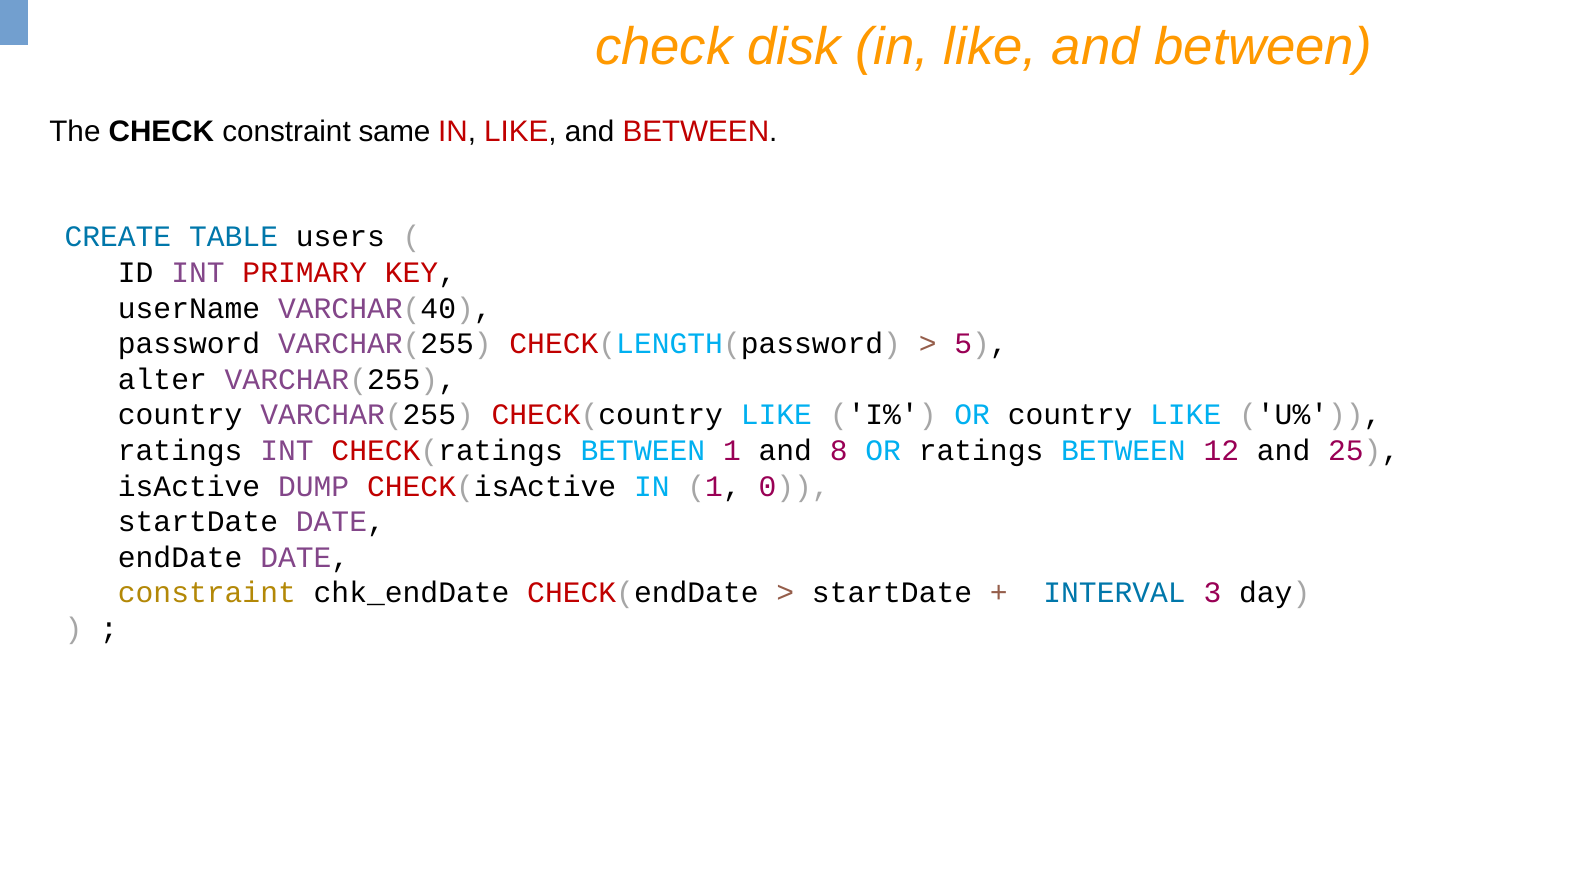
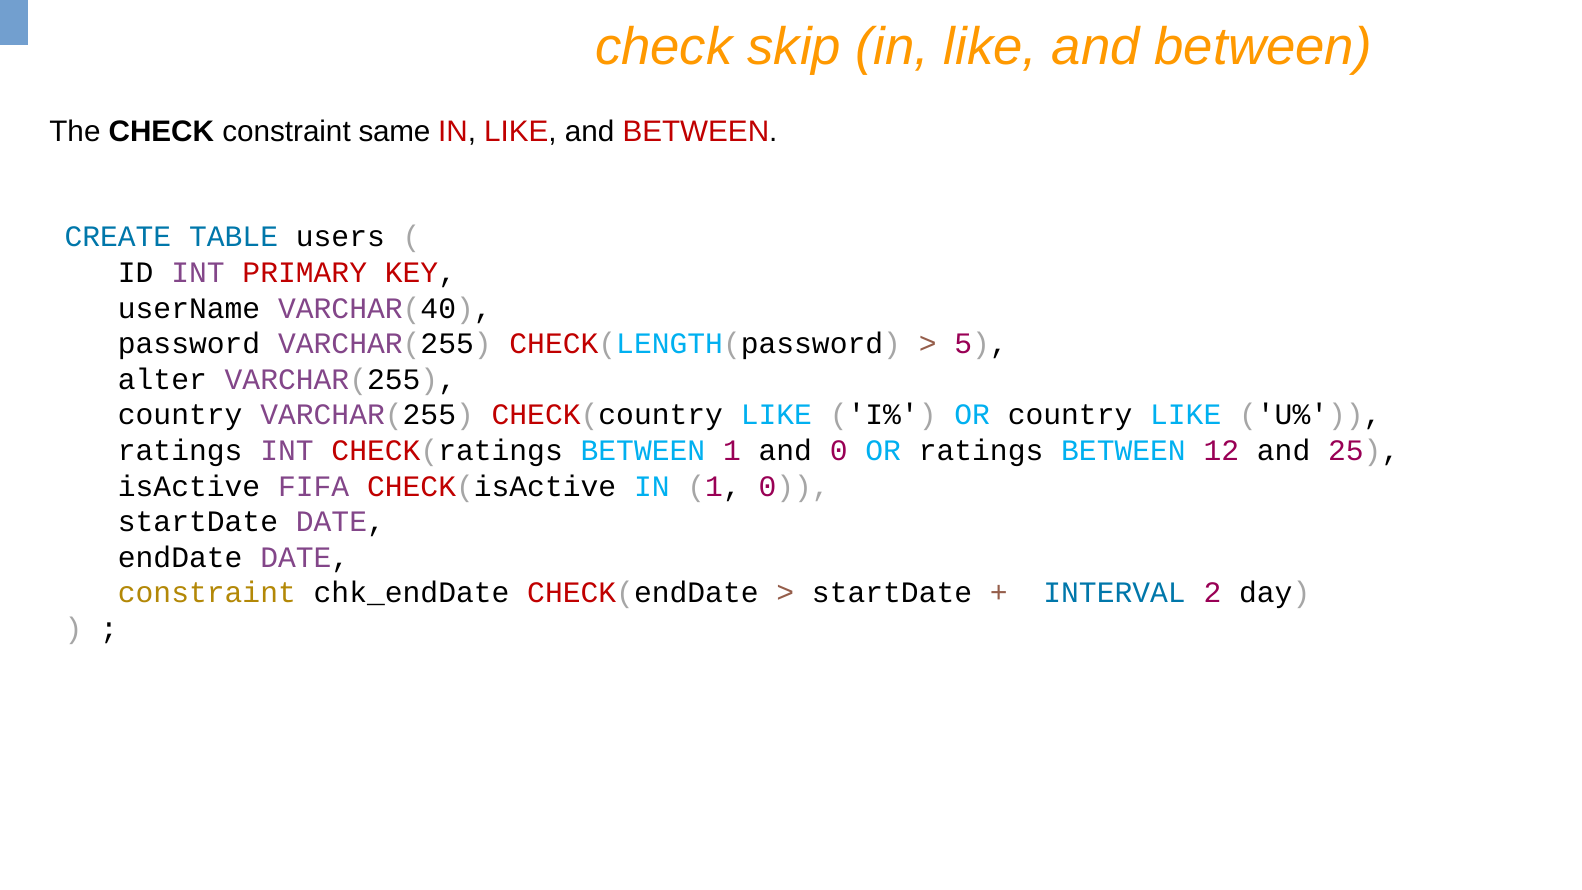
disk: disk -> skip (794, 47)
and 8: 8 -> 0 (839, 451)
DUMP: DUMP -> FIFA (314, 486)
3: 3 -> 2 (1212, 593)
